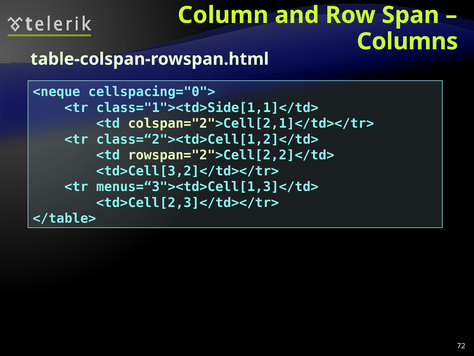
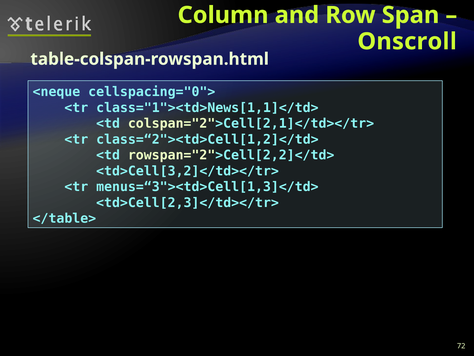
Columns: Columns -> Onscroll (407, 41)
class="1"><td>Side[1,1]</td>: class="1"><td>Side[1,1]</td> -> class="1"><td>News[1,1]</td> (207, 108)
